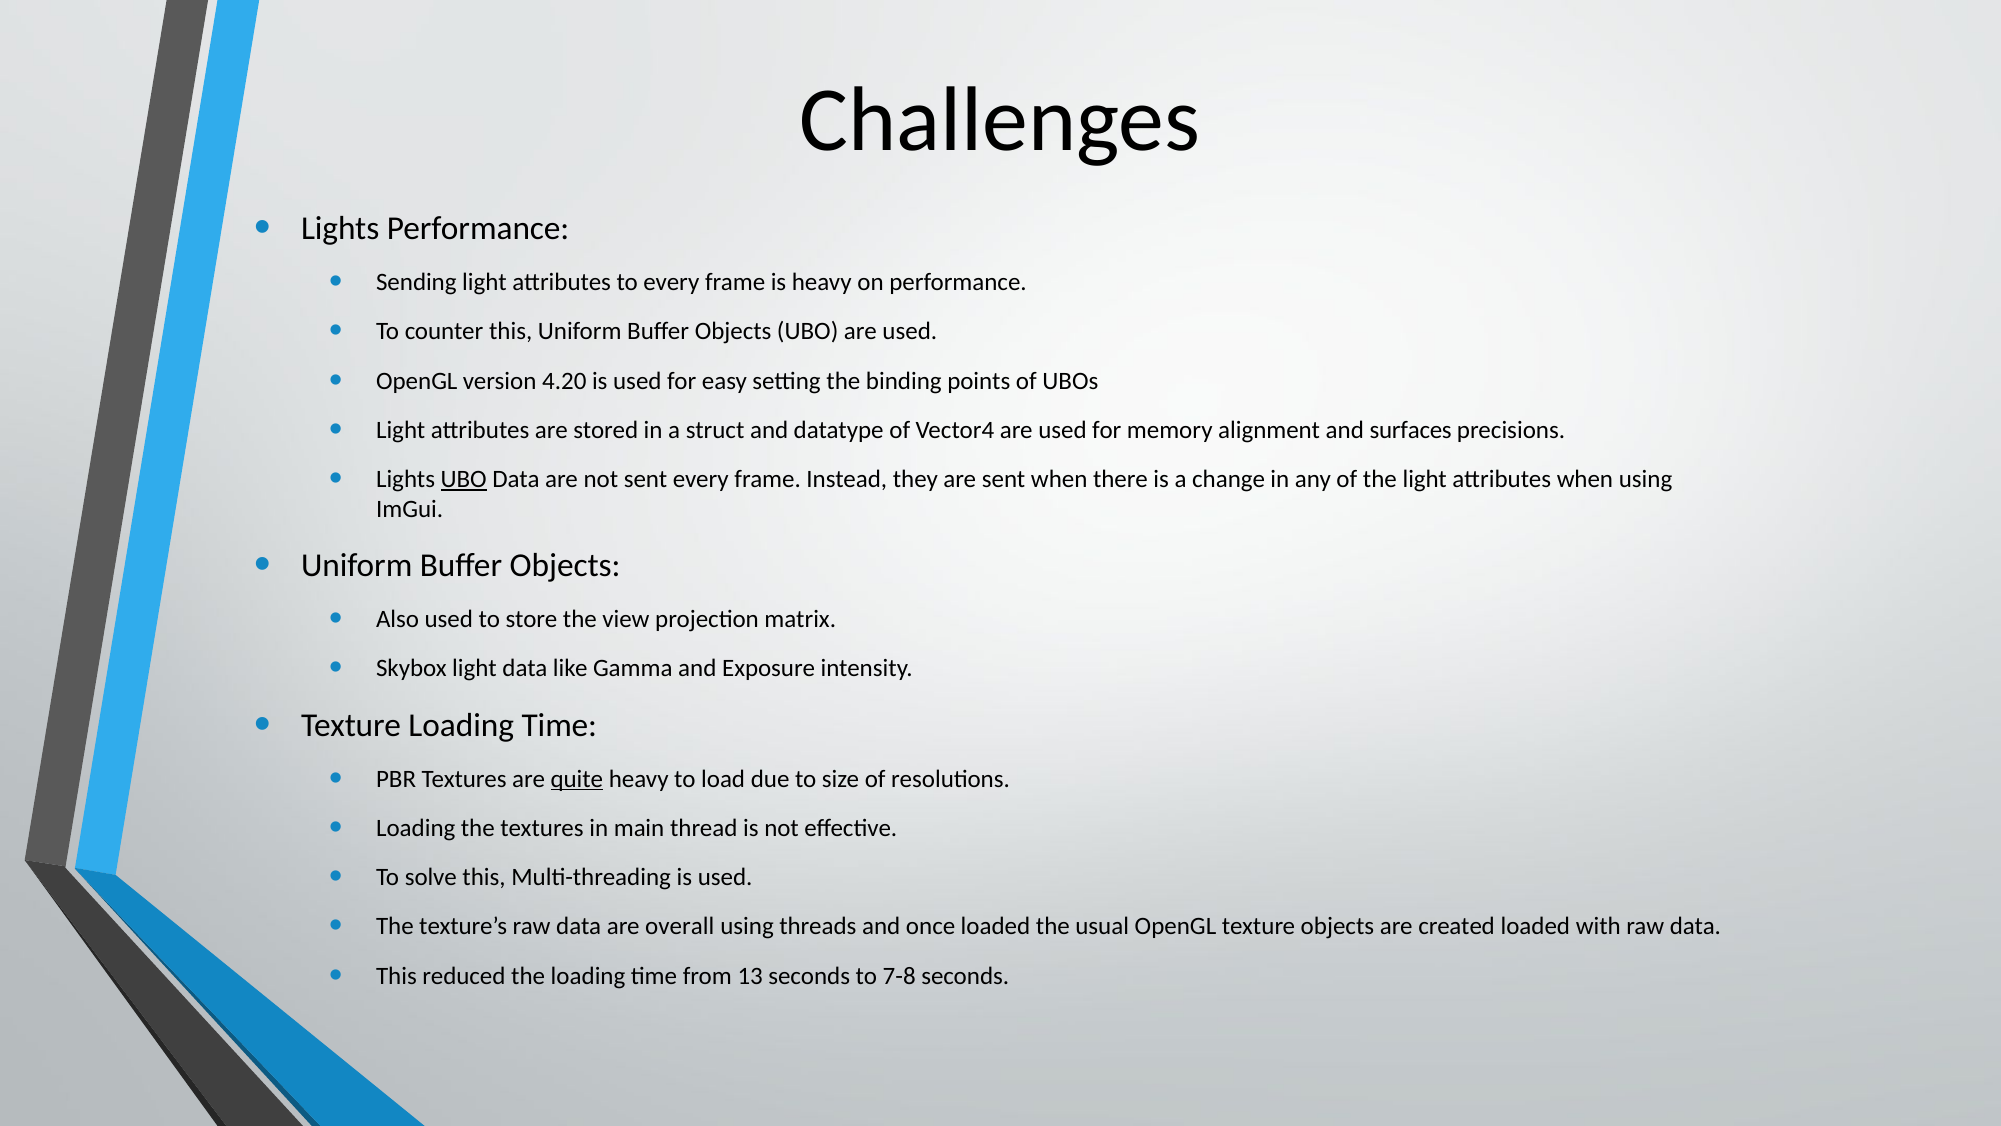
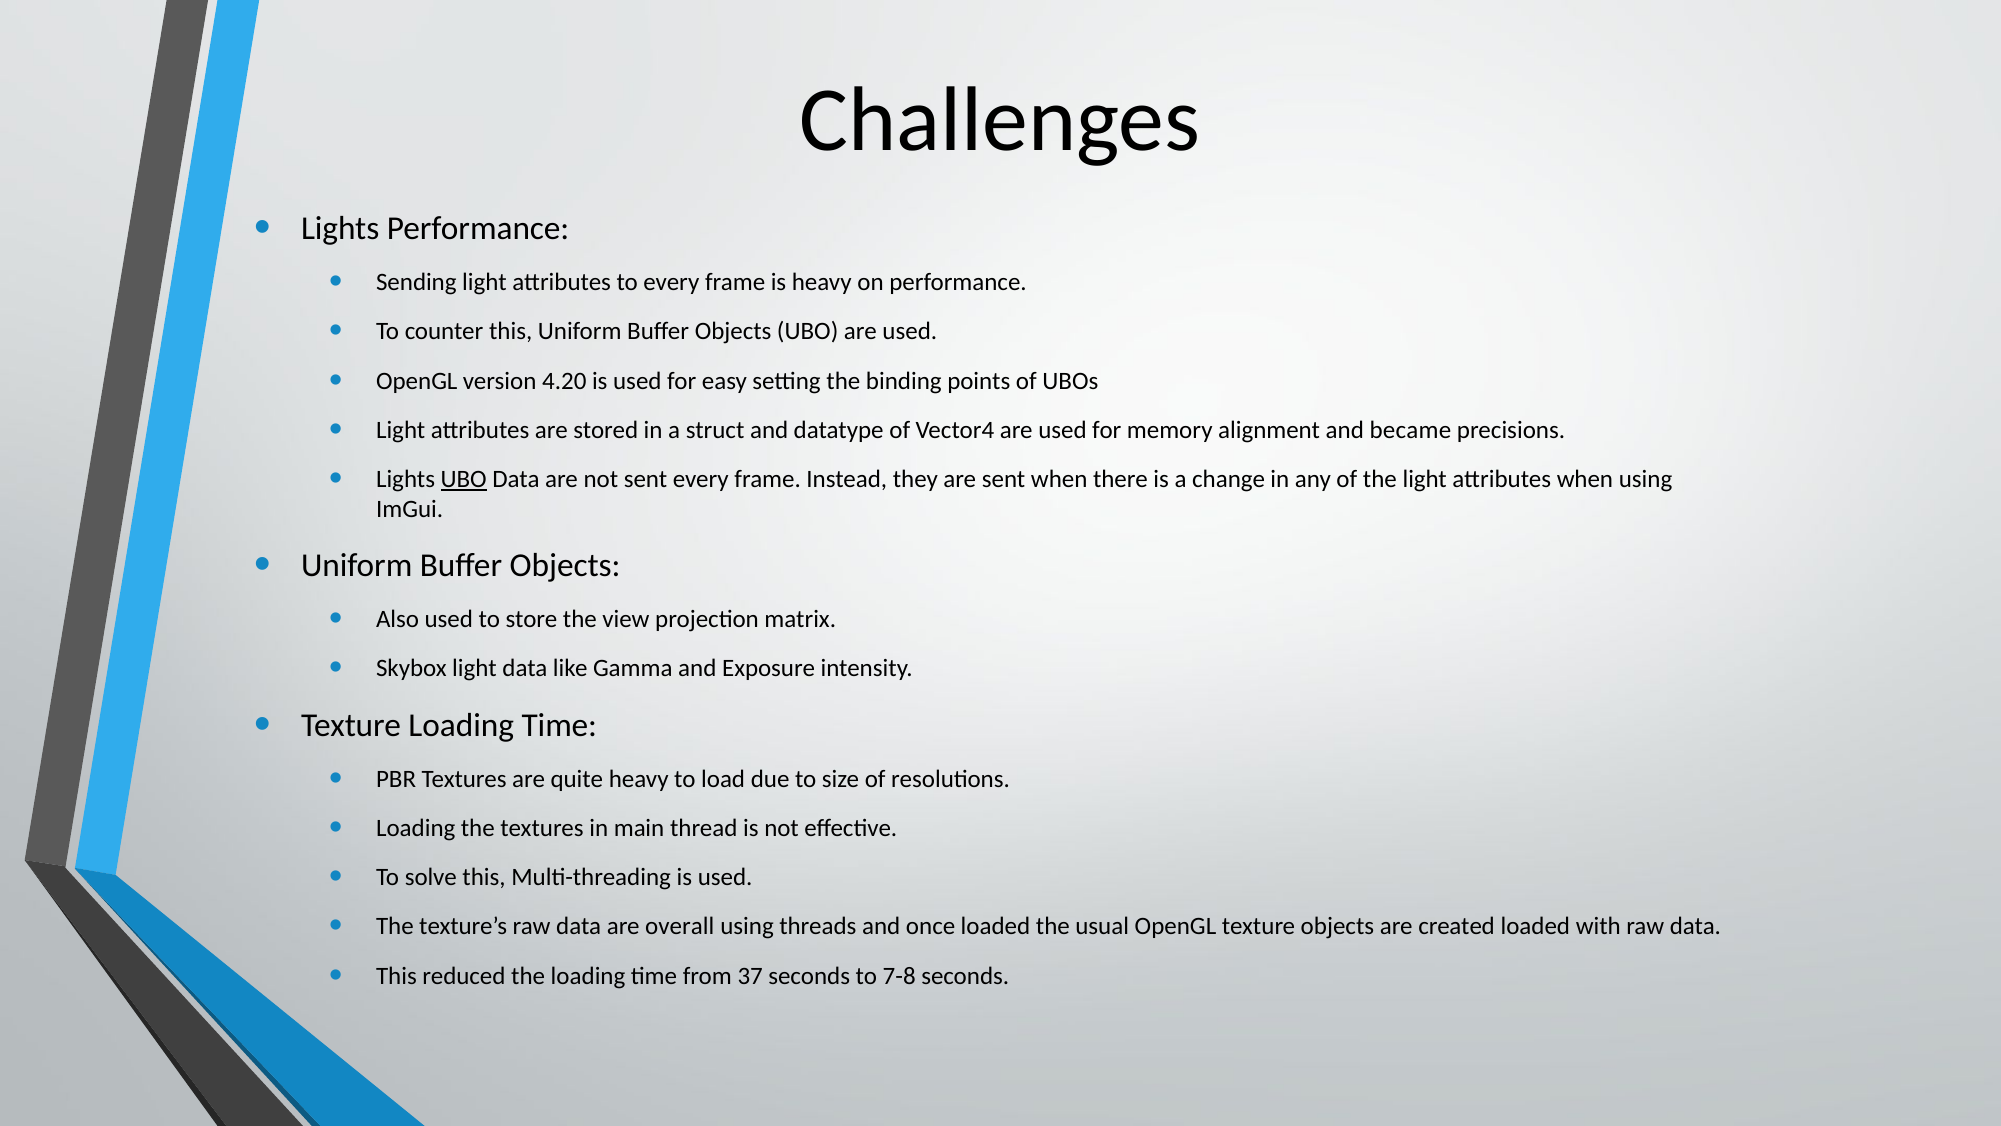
surfaces: surfaces -> became (1410, 430)
quite underline: present -> none (577, 779)
13: 13 -> 37 (750, 975)
